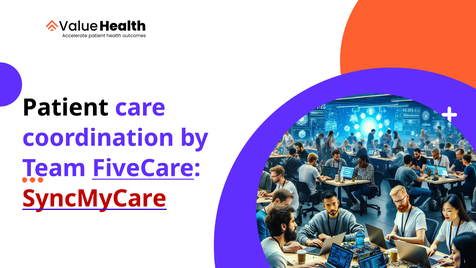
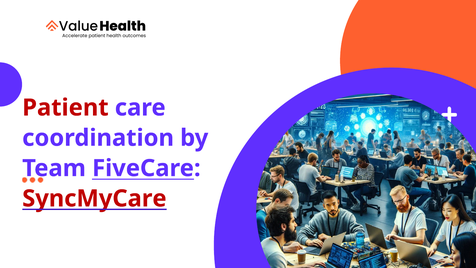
Patient colour: black -> red (65, 108)
